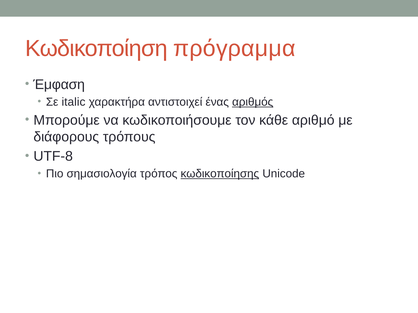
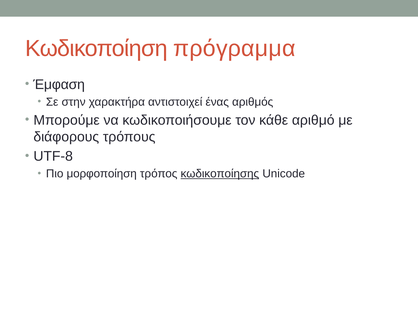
italic: italic -> στην (74, 102)
αριθμός underline: present -> none (253, 102)
σημασιολογία: σημασιολογία -> μορφοποίηση (102, 174)
